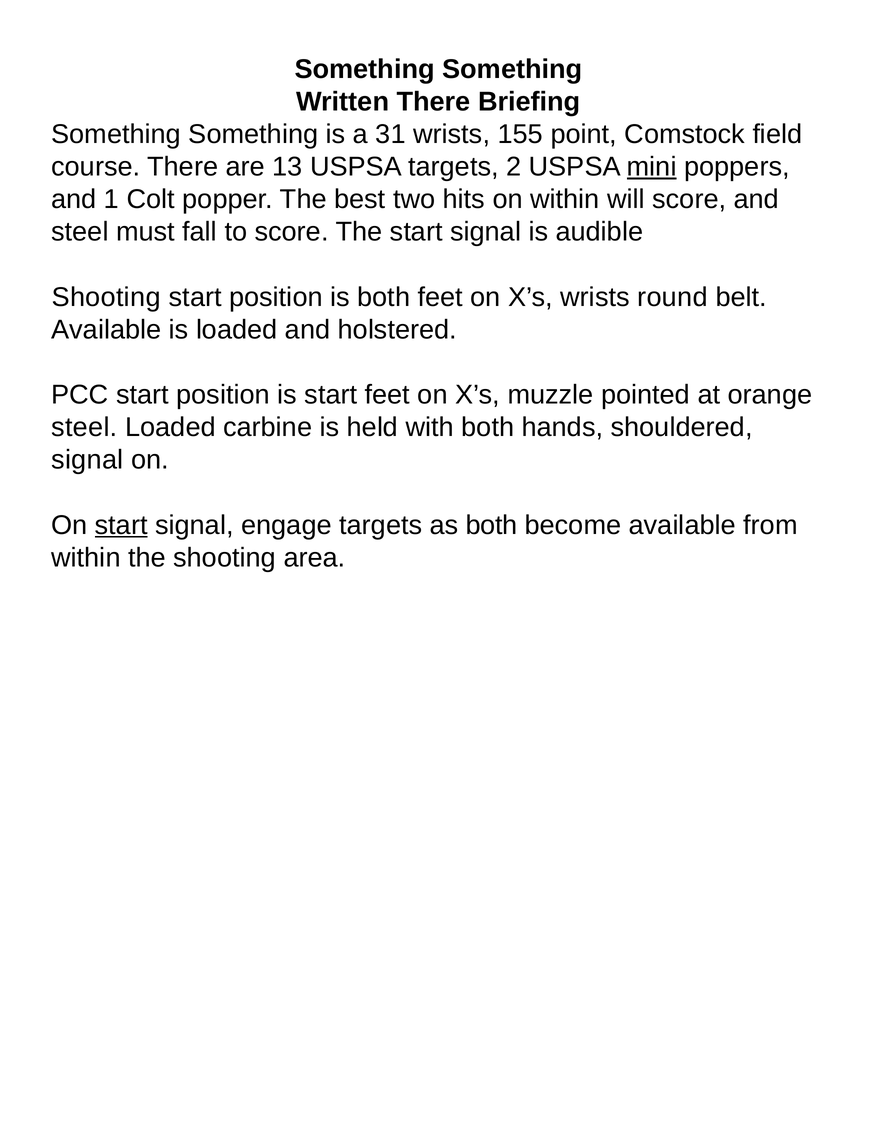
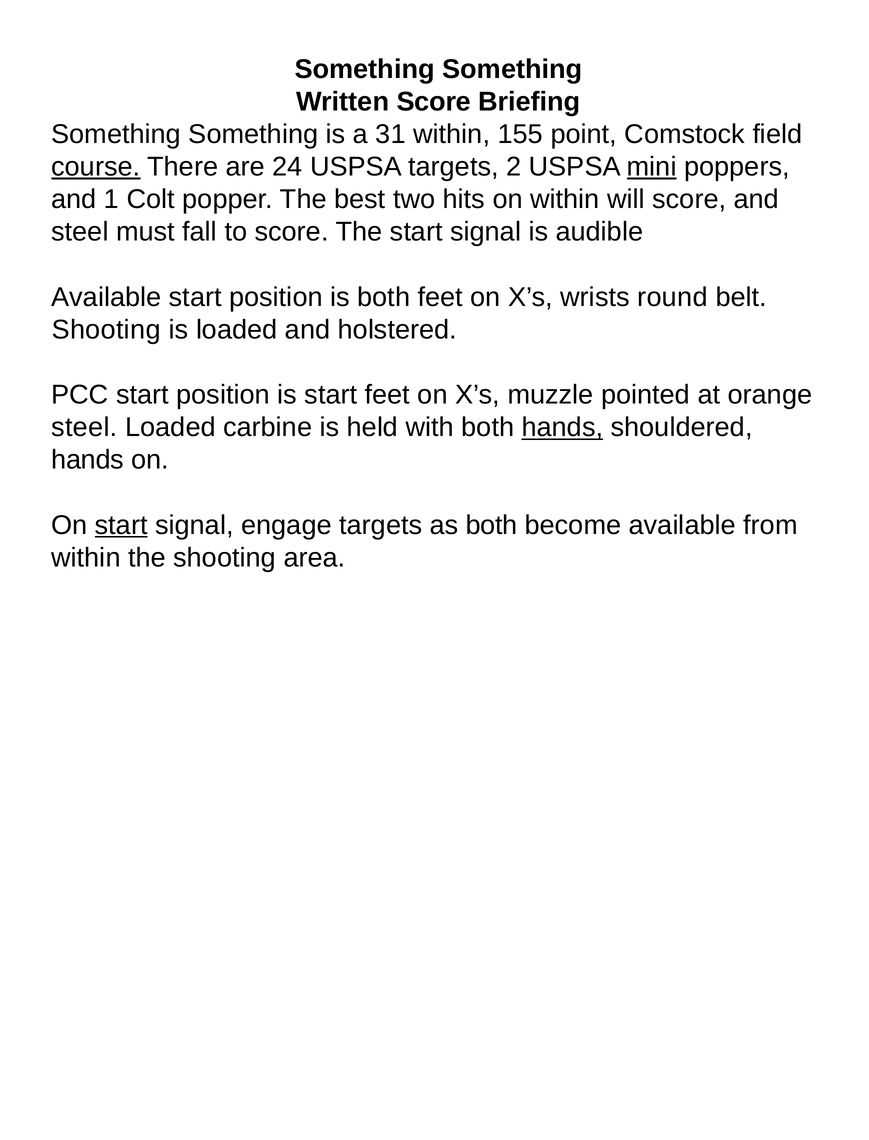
Written There: There -> Score (434, 102)
31 wrists: wrists -> within (452, 134)
course underline: none -> present (96, 167)
13: 13 -> 24 (287, 167)
Shooting: Shooting -> Available (106, 297)
Available: Available -> Shooting (106, 330)
hands underline: none -> present (562, 428)
signal: signal -> hands (88, 460)
